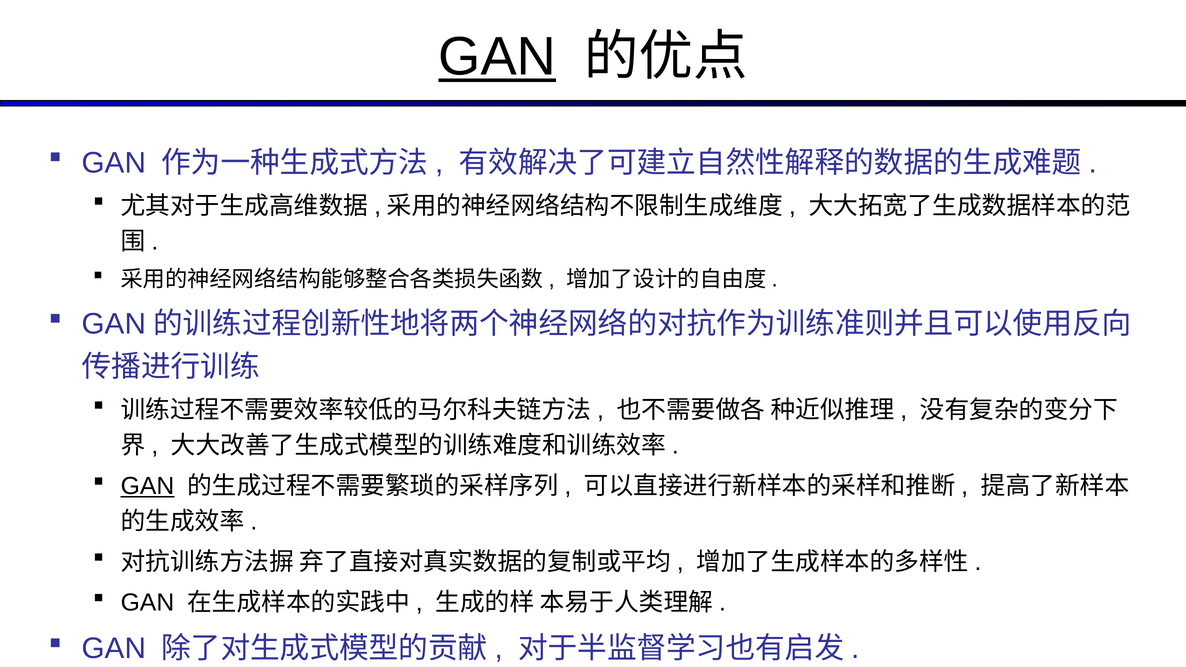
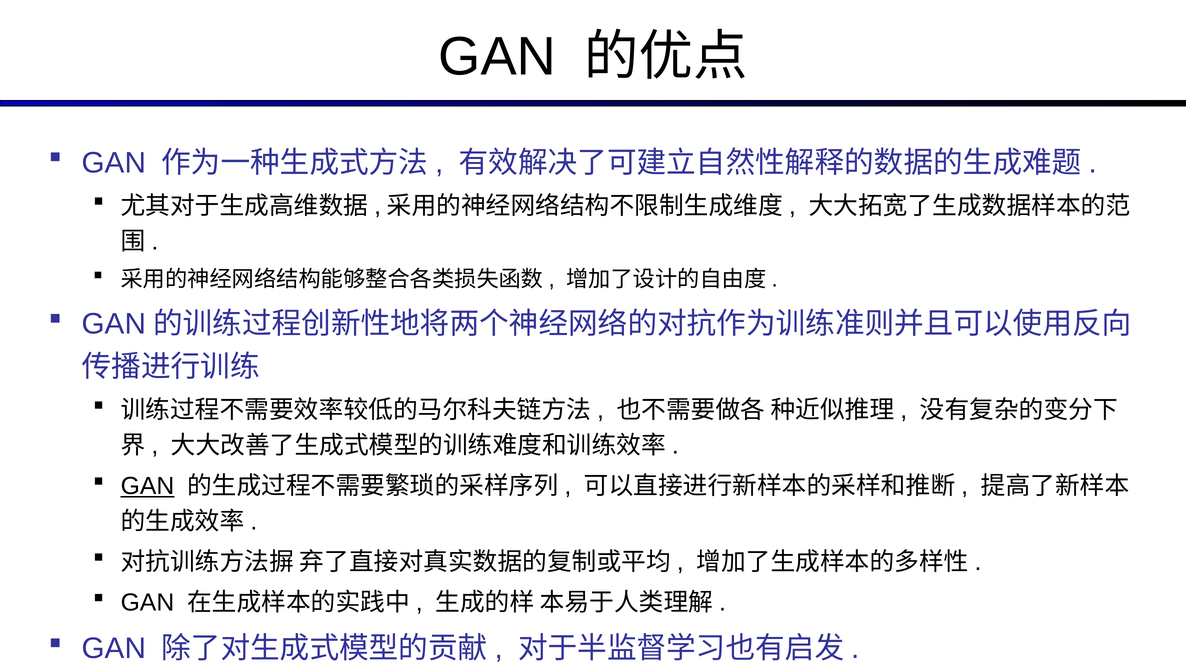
GAN underline: present -> none (497, 57)
